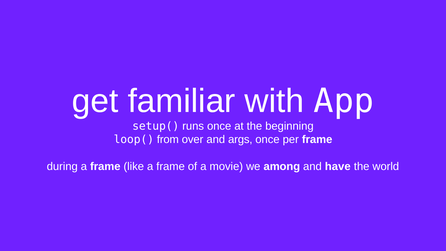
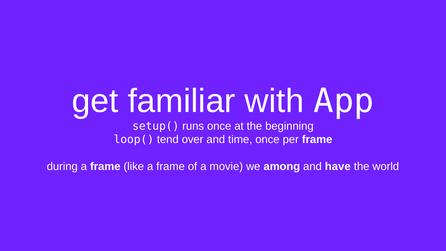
from: from -> tend (168, 140)
args: args -> time (240, 140)
